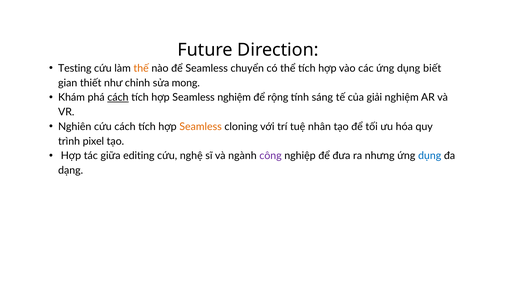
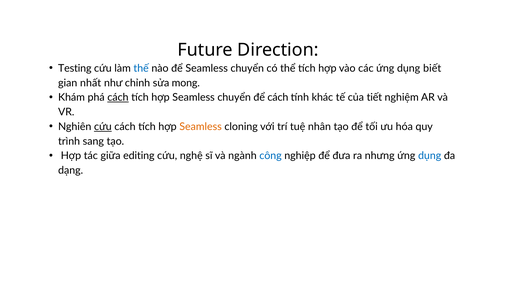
thế colour: orange -> blue (141, 68)
thiết: thiết -> nhất (91, 83)
hợp Seamless nghiệm: nghiệm -> chuyển (234, 98)
để rộng: rộng -> cách (278, 98)
sáng: sáng -> khác (322, 98)
giải: giải -> tiết (374, 98)
cứu underline: none -> present (103, 127)
pixel: pixel -> sang (93, 141)
công colour: purple -> blue (271, 156)
